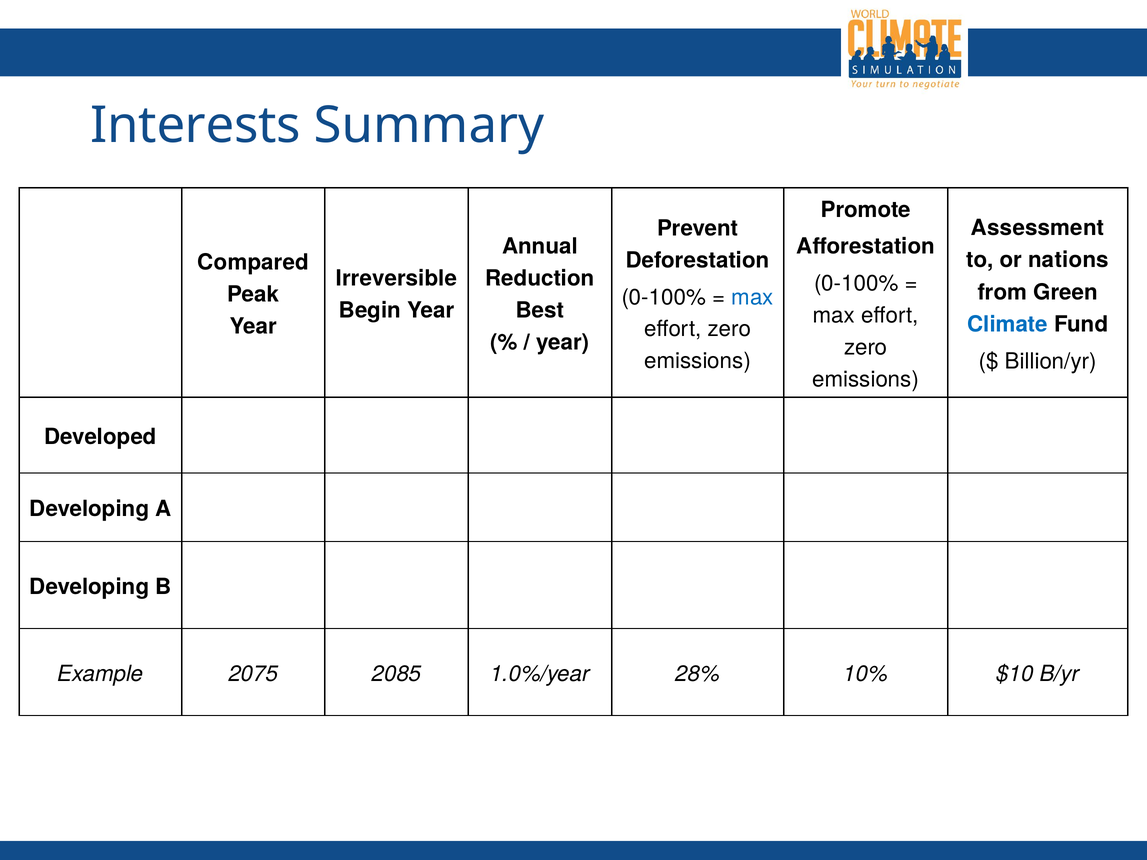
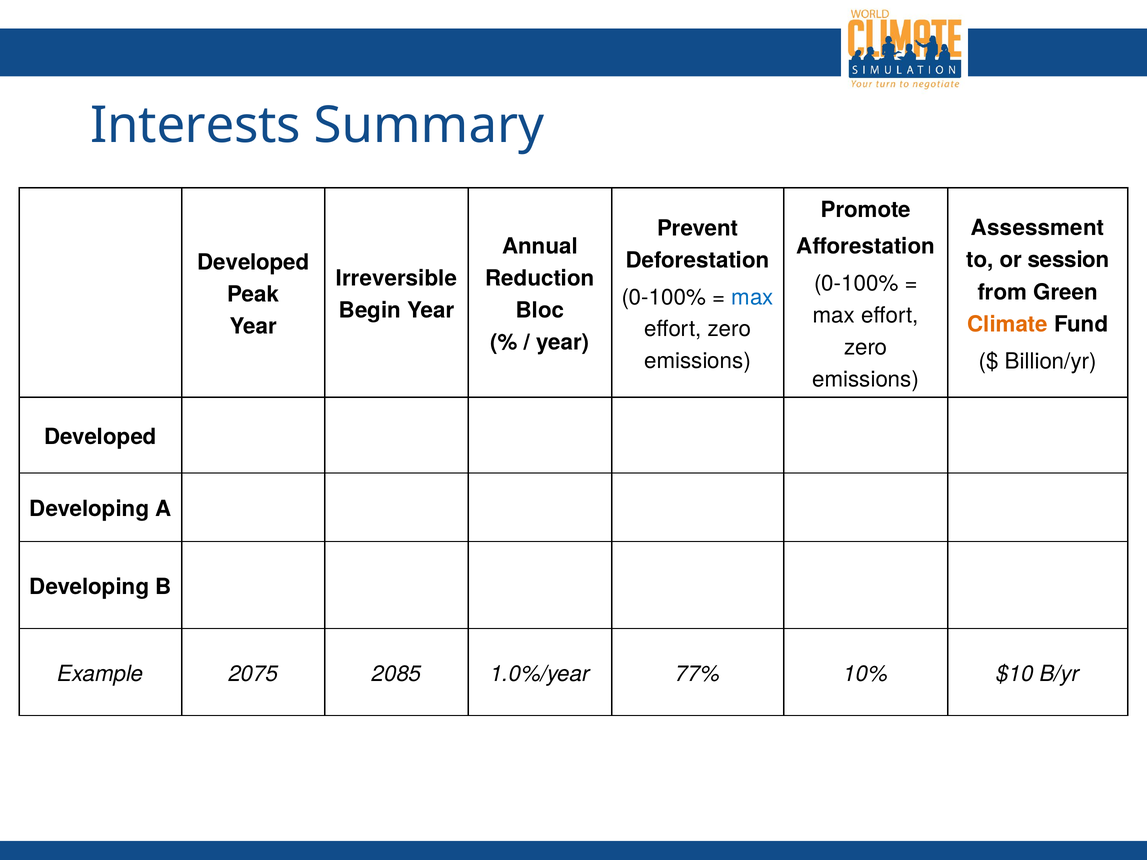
nations: nations -> session (1069, 260)
Compared: Compared -> Developed (253, 262)
Best: Best -> Bloc (540, 310)
Climate colour: blue -> orange (1008, 324)
28%: 28% -> 77% (698, 674)
